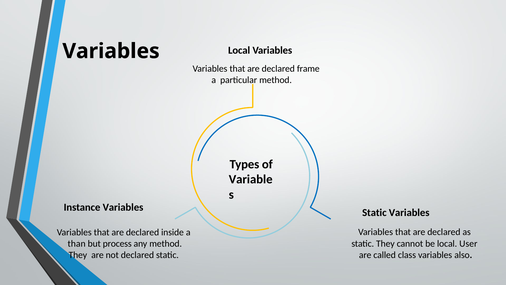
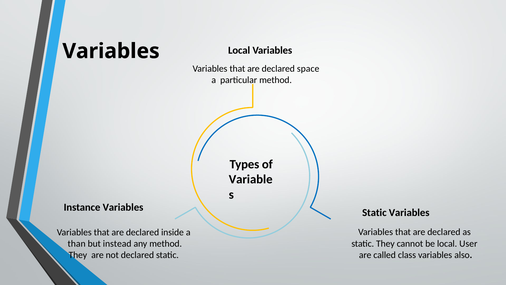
frame: frame -> space (308, 69)
process: process -> instead (117, 243)
